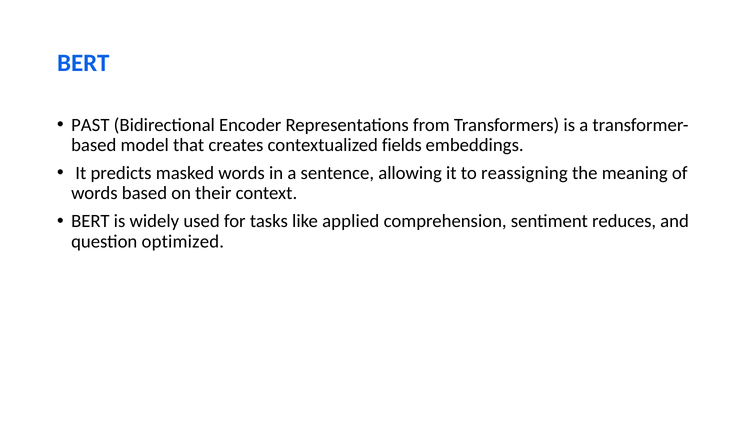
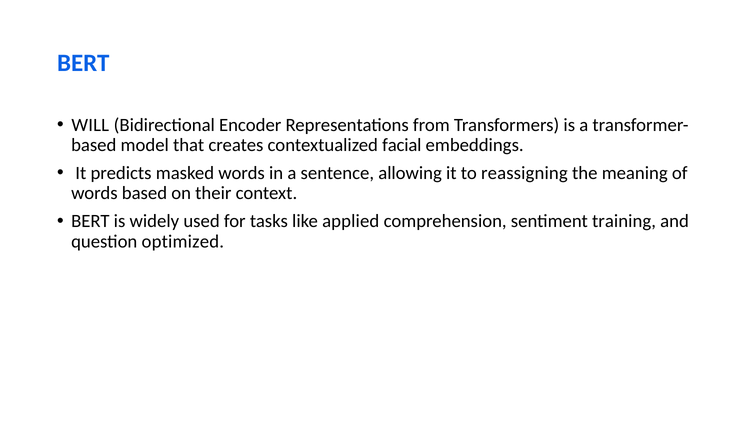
PAST: PAST -> WILL (90, 125)
fields: fields -> facial (402, 145)
reduces: reduces -> training (624, 221)
